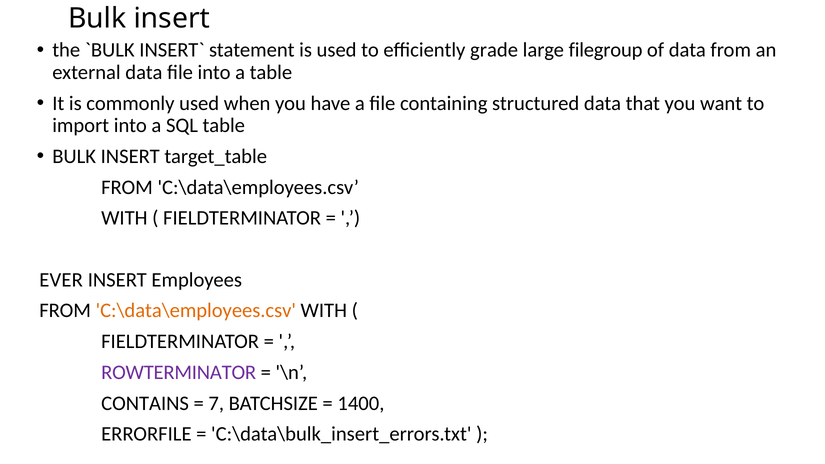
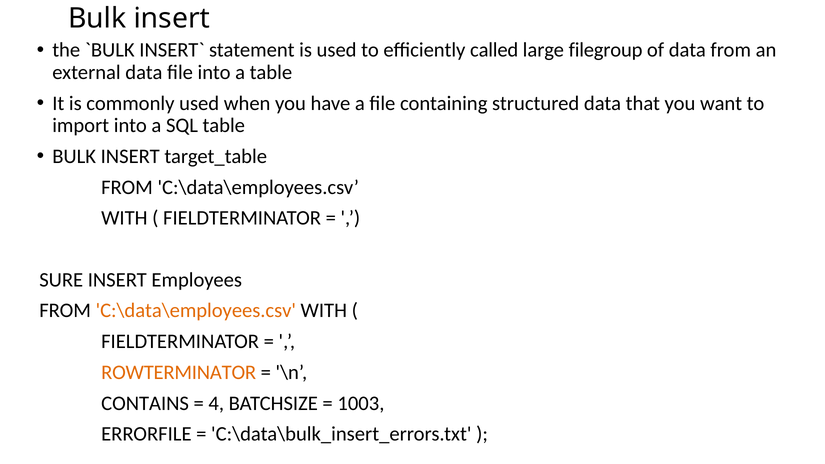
grade: grade -> called (494, 50)
EVER: EVER -> SURE (61, 280)
ROWTERMINATOR colour: purple -> orange (179, 372)
7: 7 -> 4 (216, 403)
1400: 1400 -> 1003 (361, 403)
